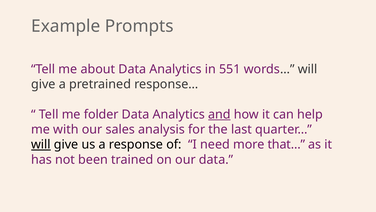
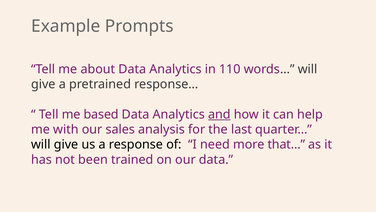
551: 551 -> 110 (230, 69)
folder: folder -> based (101, 114)
will underline: present -> none (41, 144)
